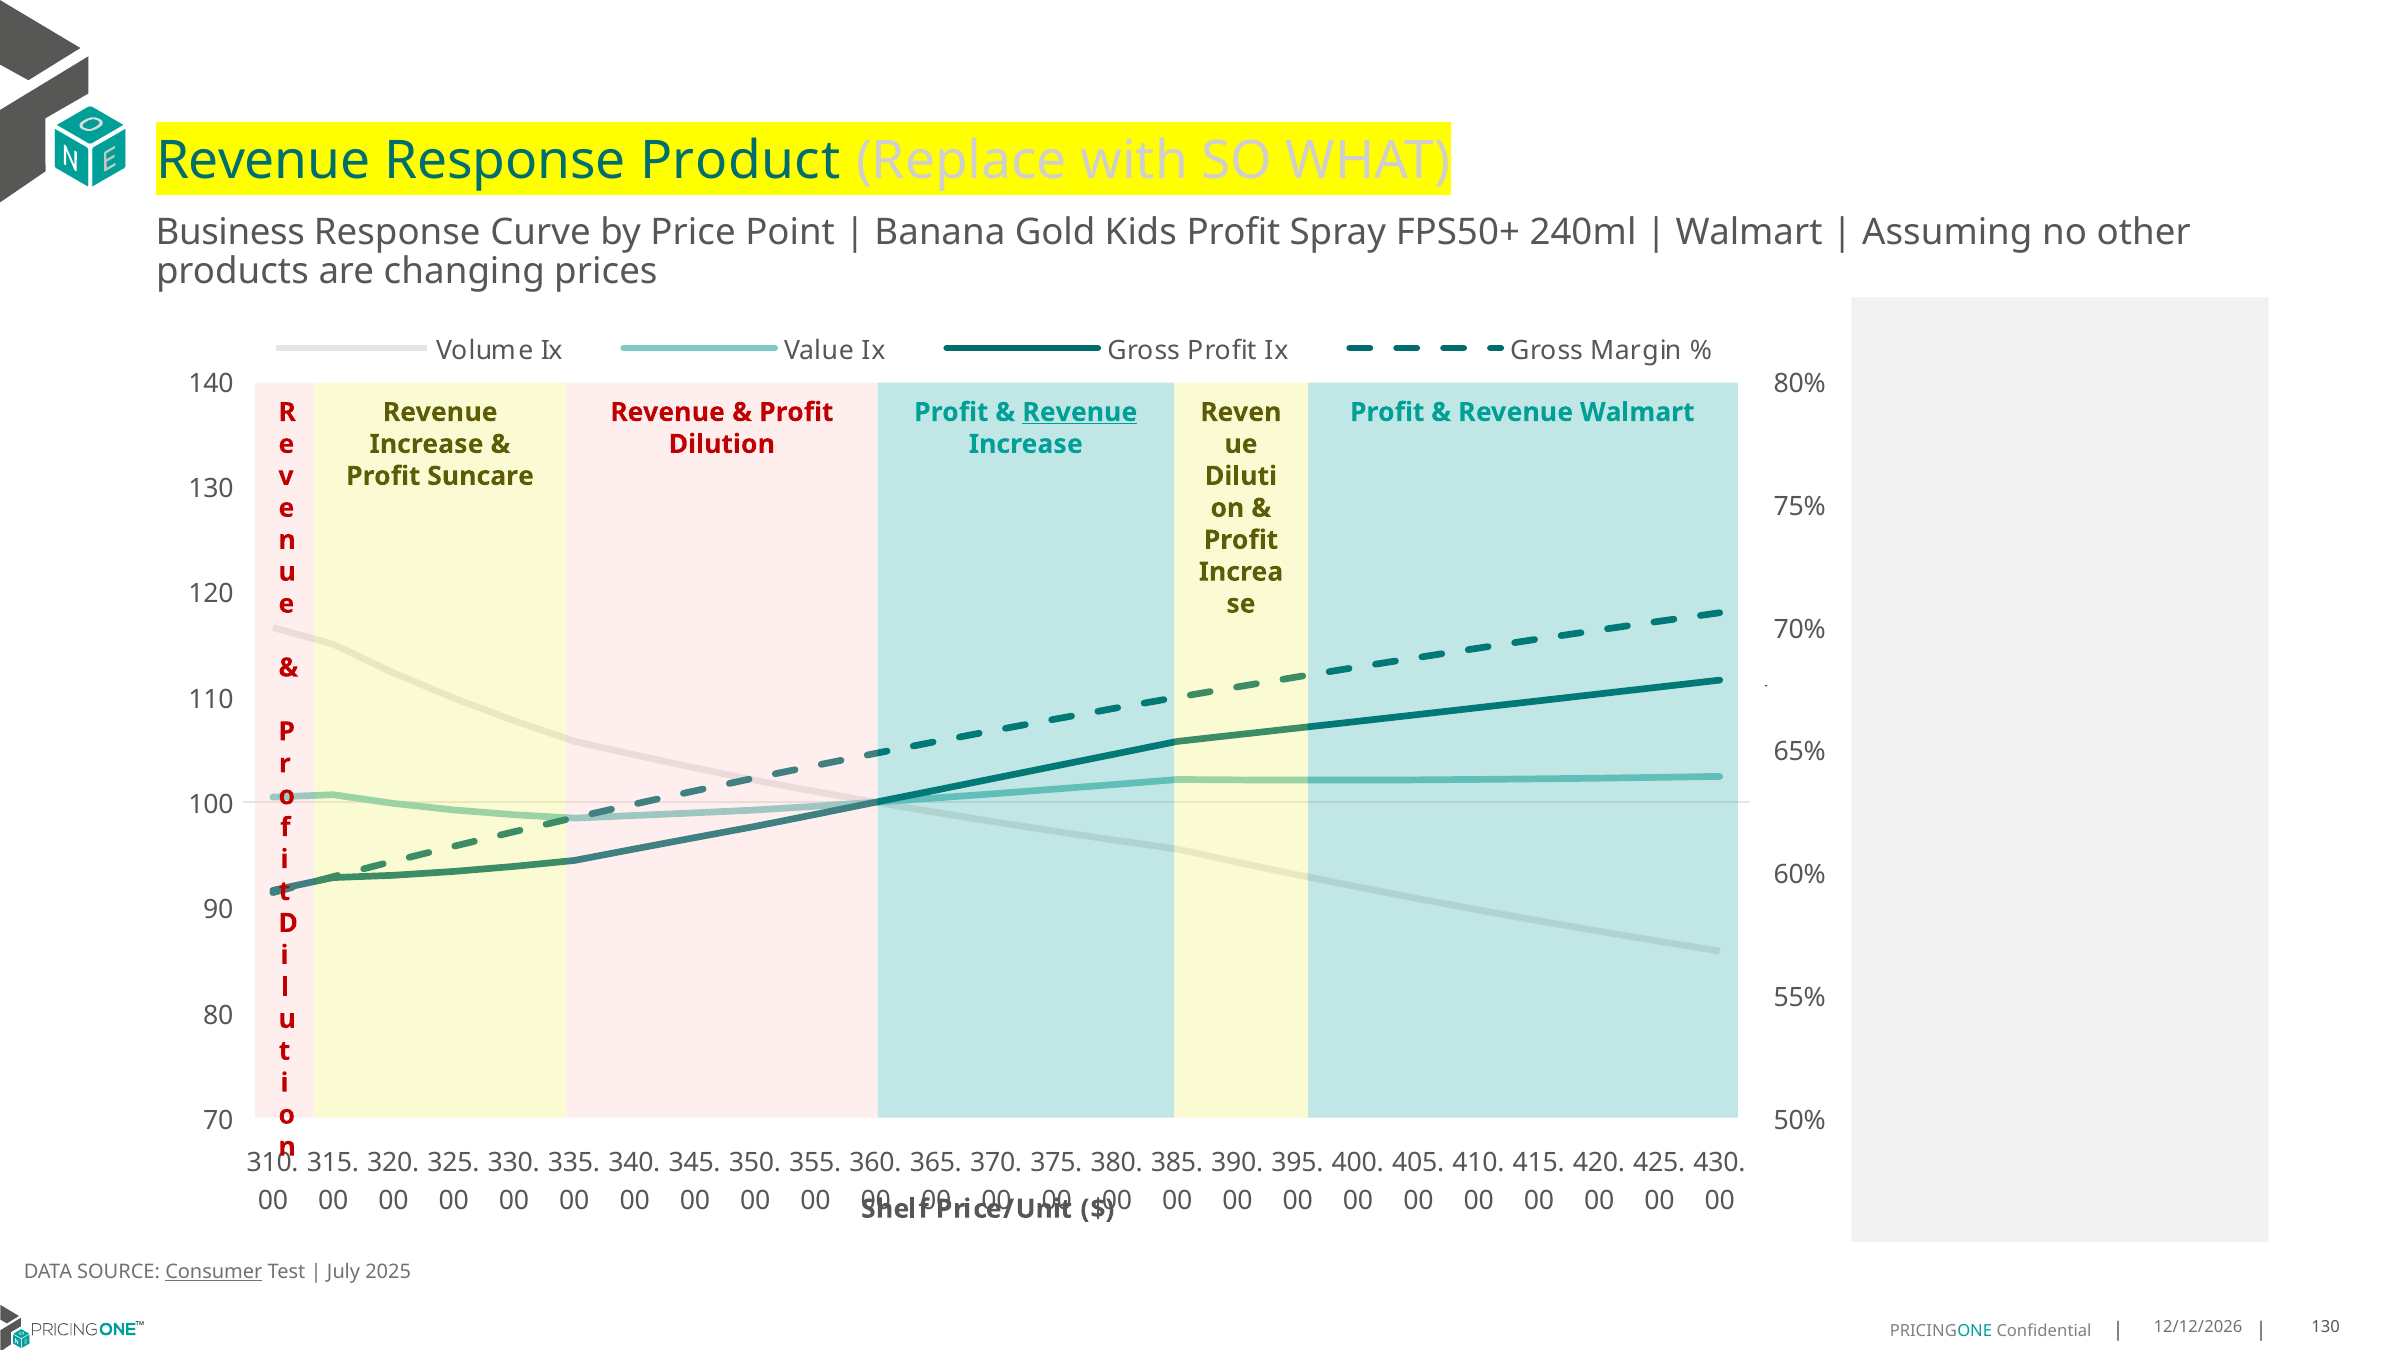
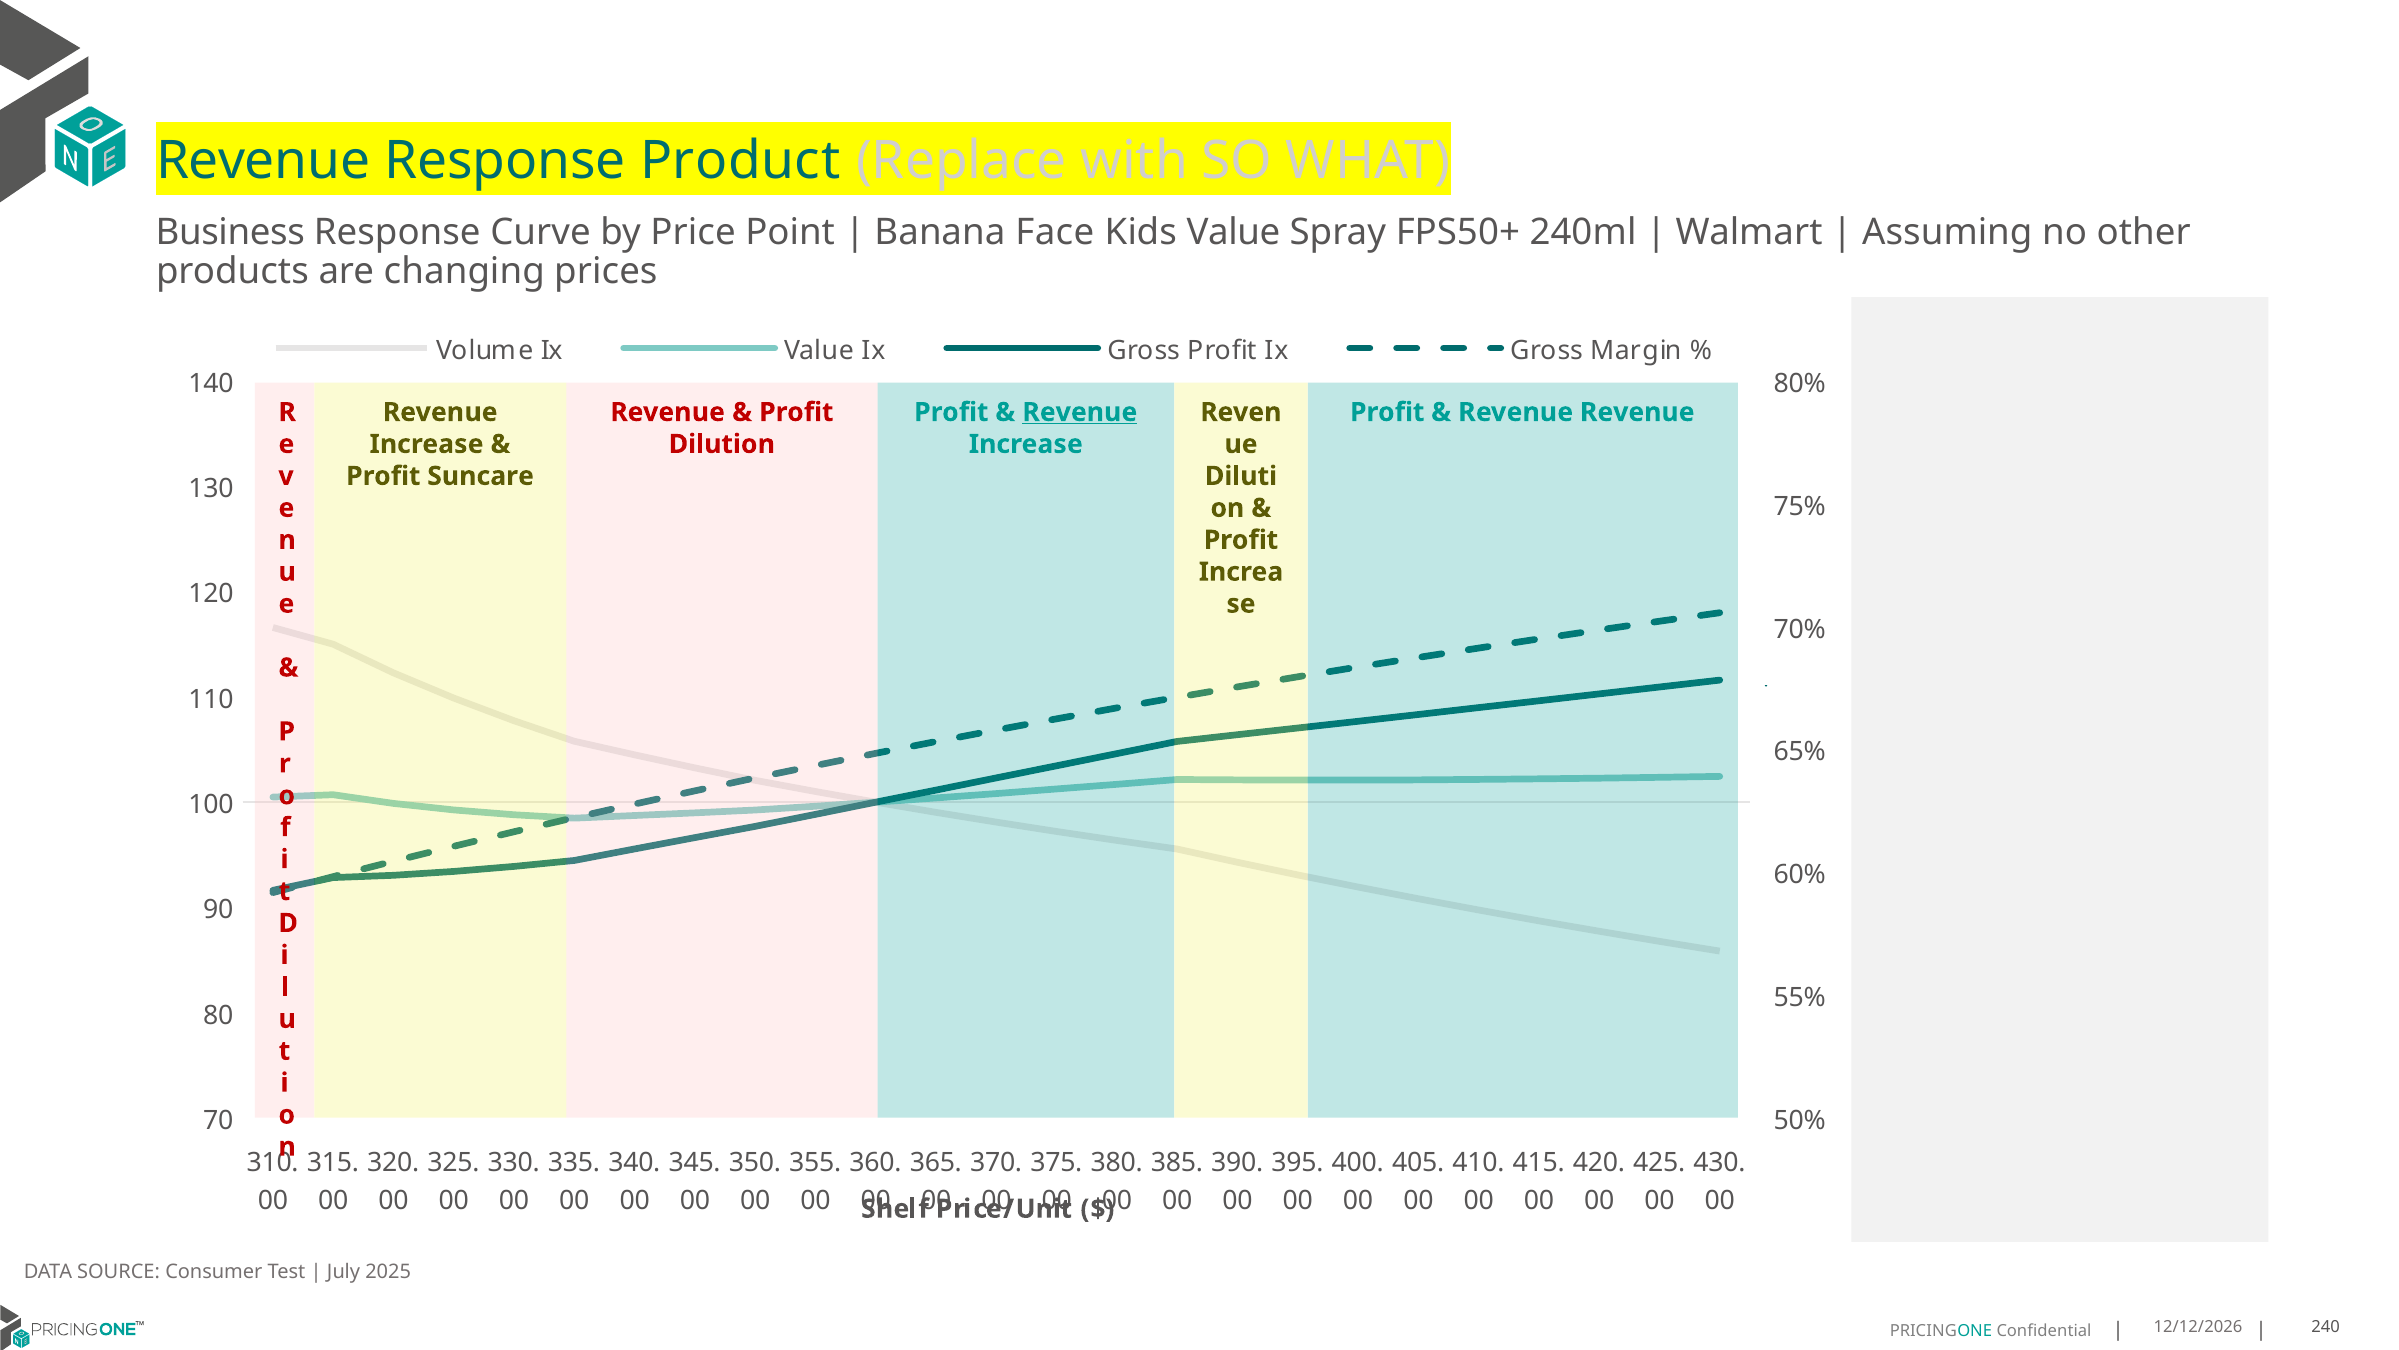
Gold: Gold -> Face (1055, 232)
Kids Profit: Profit -> Value (1233, 232)
Revenue Walmart: Walmart -> Revenue (1637, 412)
Consumer underline: present -> none (214, 1271)
130: 130 -> 240 (2326, 1327)
